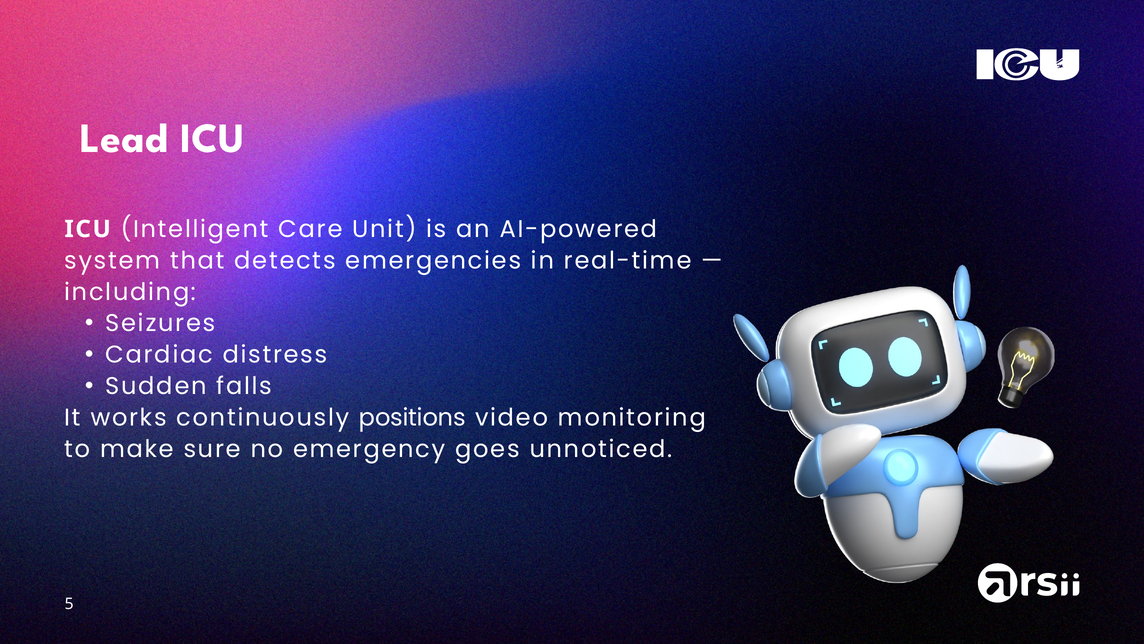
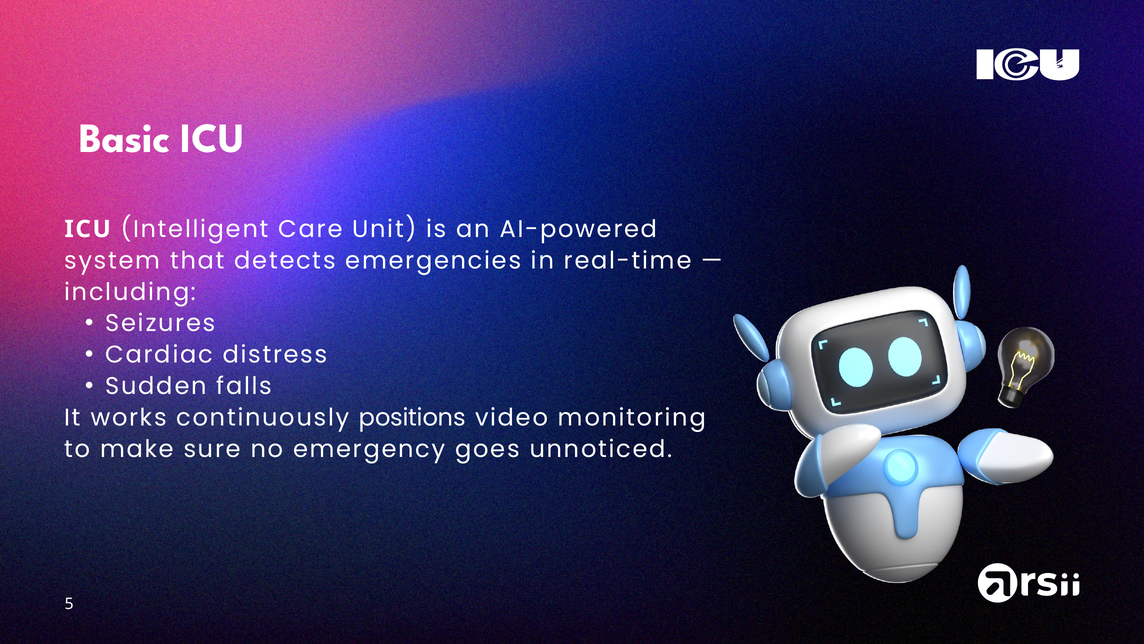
Lead: Lead -> Basic (124, 138)
